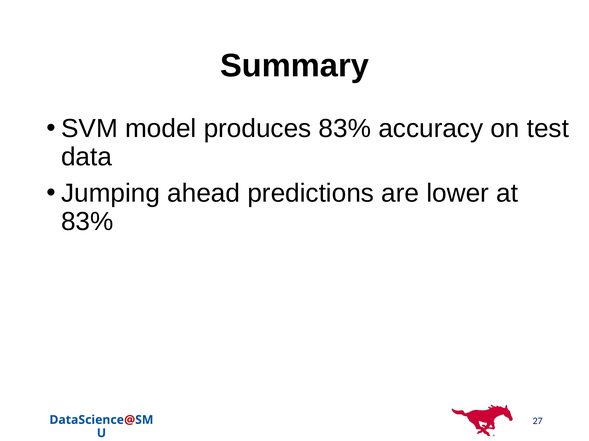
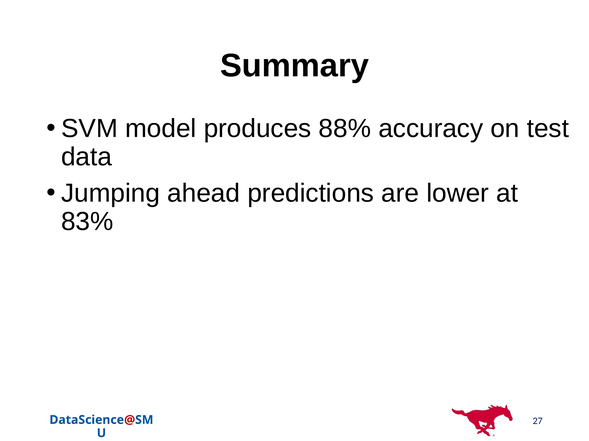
produces 83%: 83% -> 88% (345, 129)
